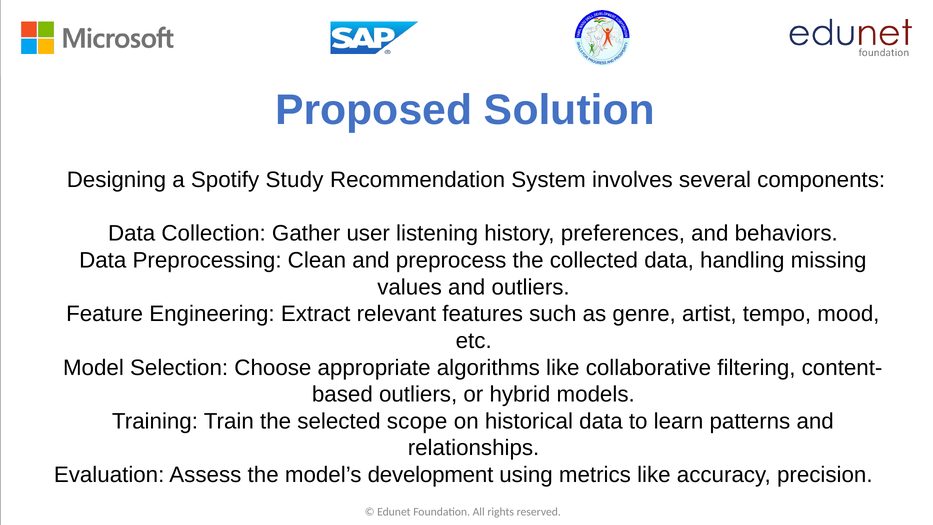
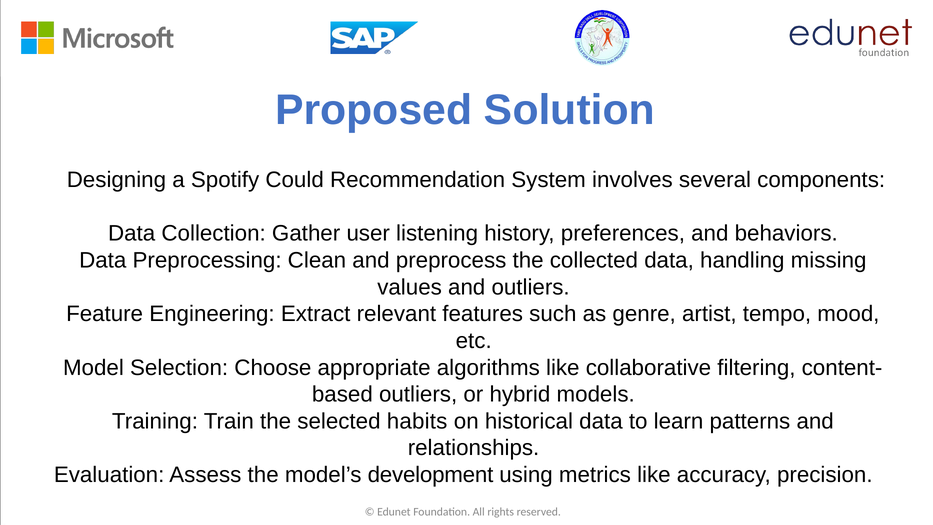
Study: Study -> Could (295, 180)
scope: scope -> habits (417, 421)
